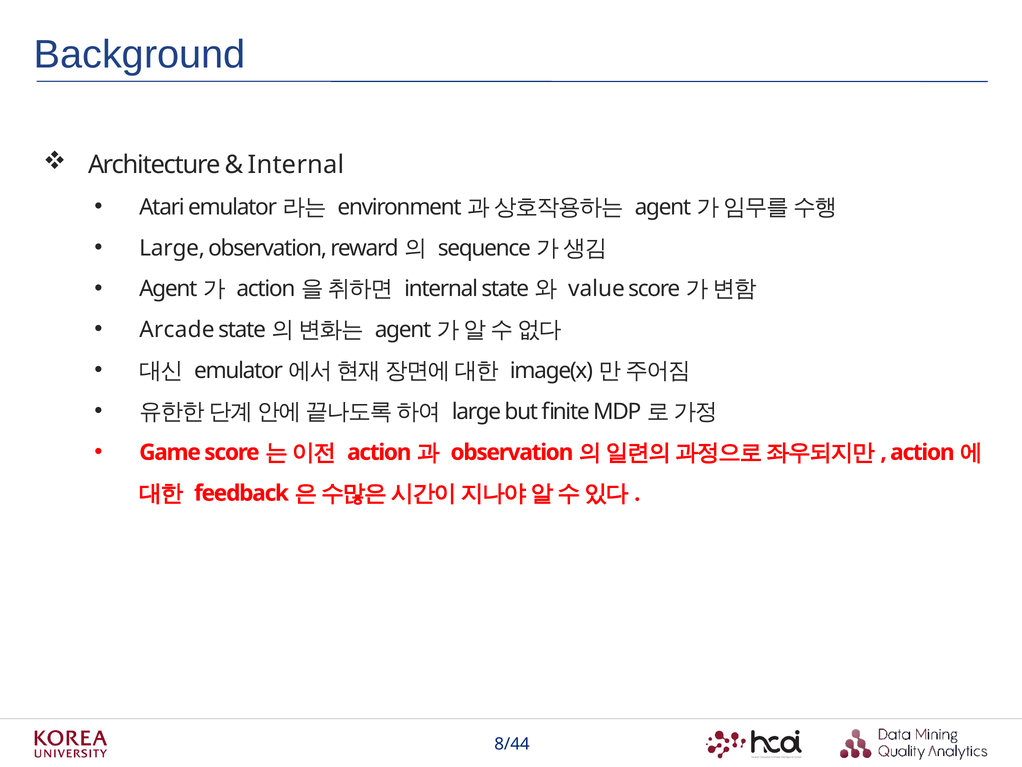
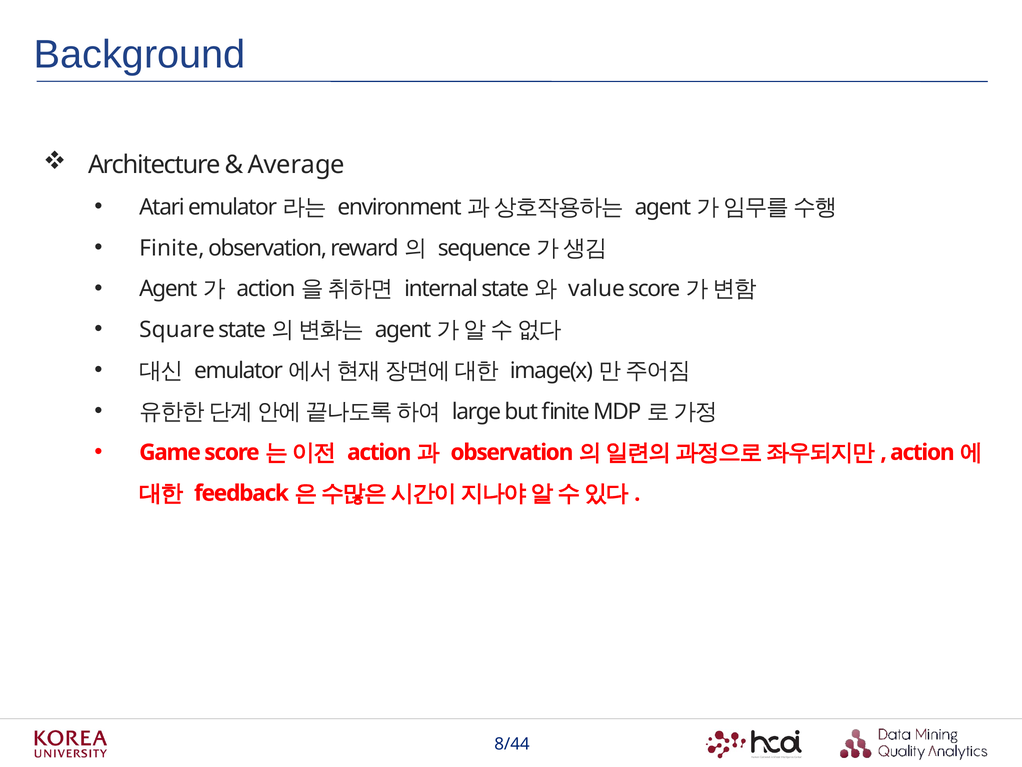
Internal: Internal -> Average (296, 165)
Large: Large -> Finite (172, 248)
Arcade: Arcade -> Square (177, 330)
